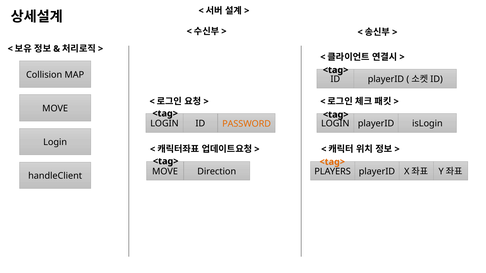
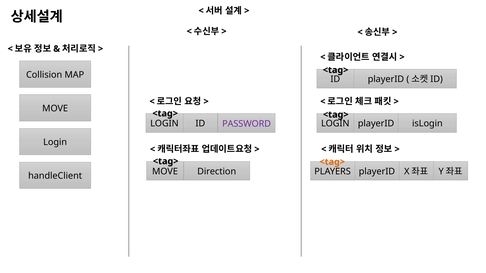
PASSWORD colour: orange -> purple (247, 124)
